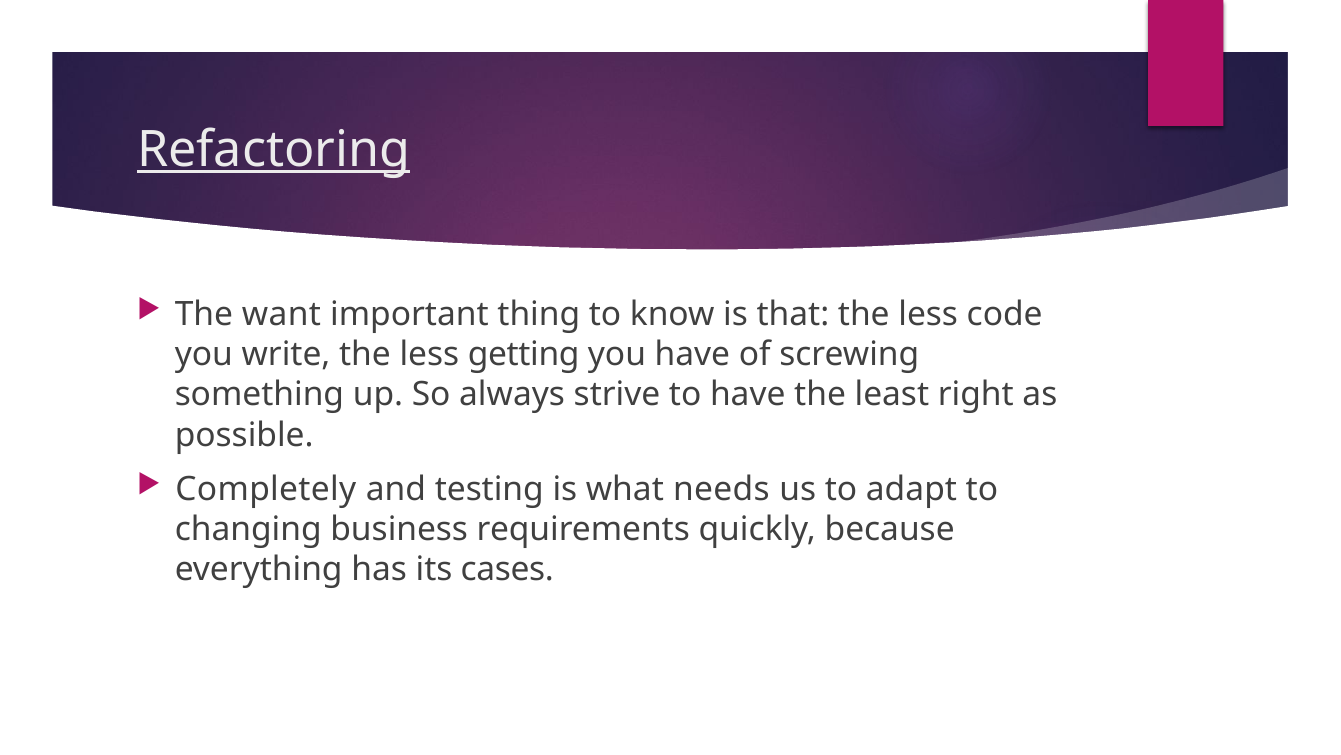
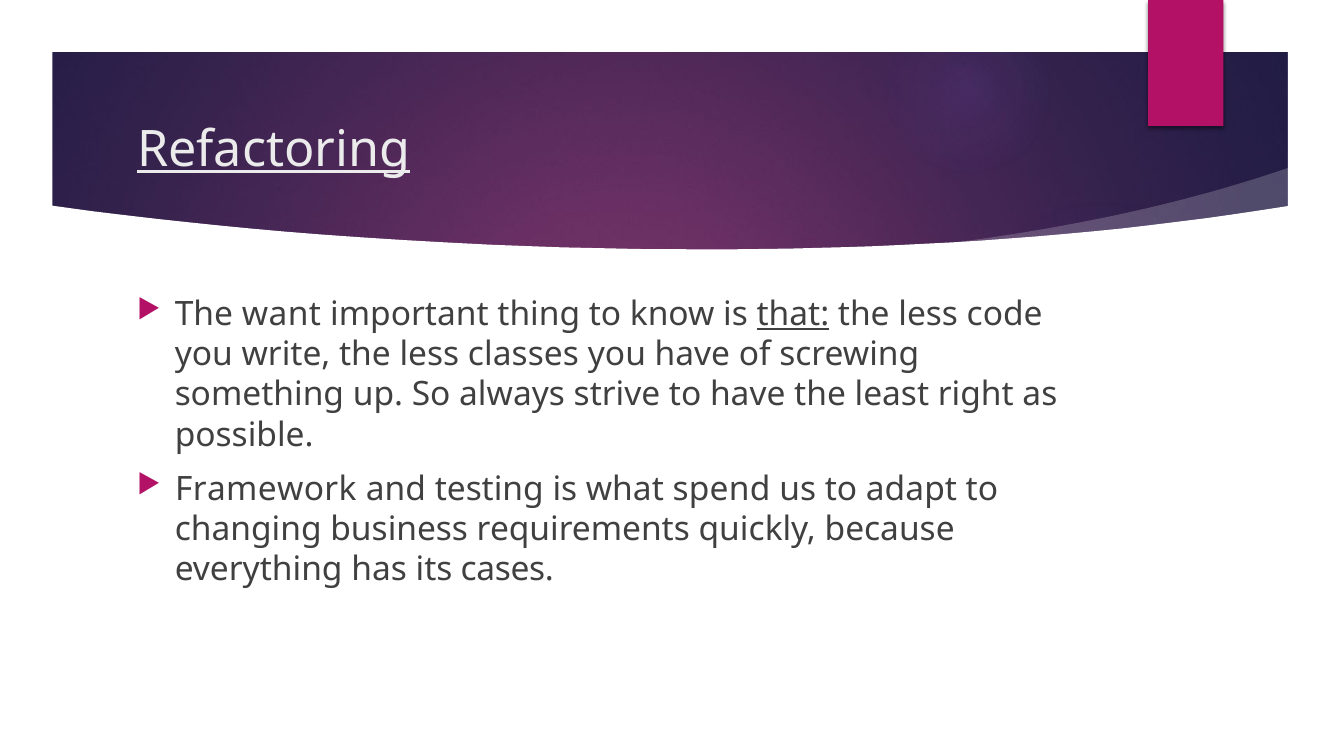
that underline: none -> present (793, 314)
getting: getting -> classes (523, 354)
Completely: Completely -> Framework (266, 489)
needs: needs -> spend (722, 489)
